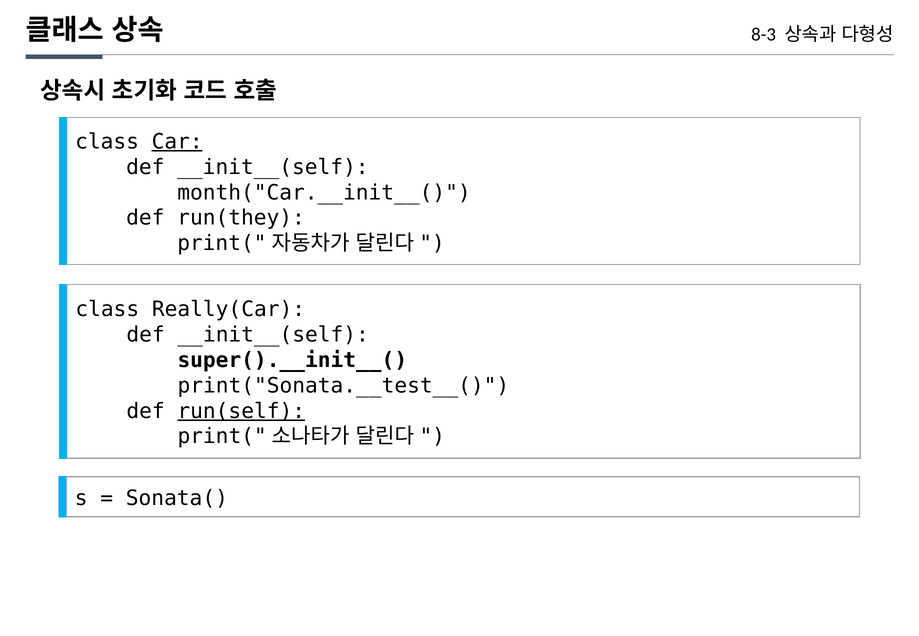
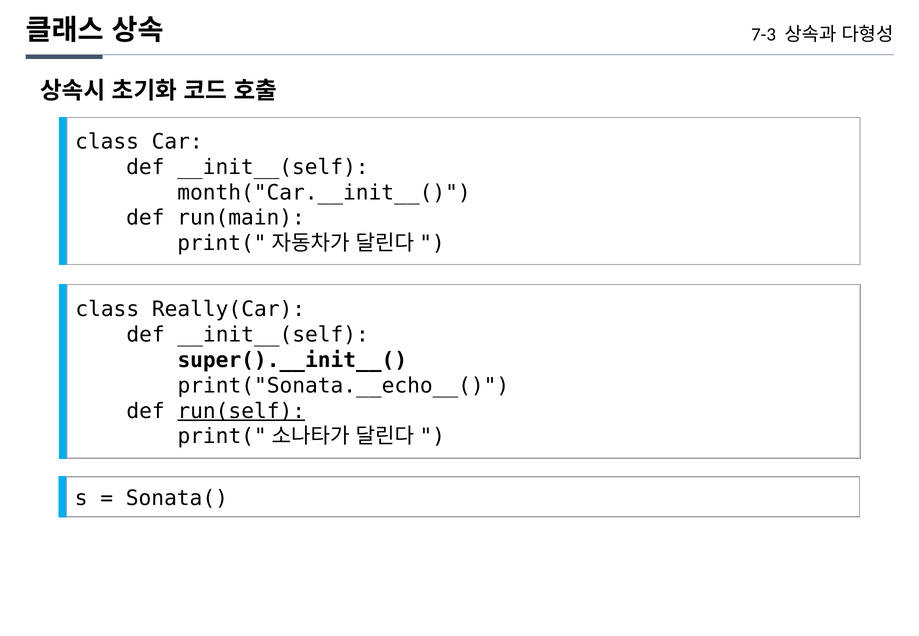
8-3: 8-3 -> 7-3 (764, 35)
Car underline: present -> none (177, 142)
run(they: run(they -> run(main (241, 218)
print("Sonata.__test__(: print("Sonata.__test__( -> print("Sonata.__echo__( (343, 386)
